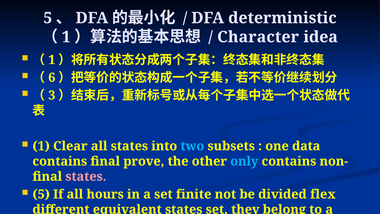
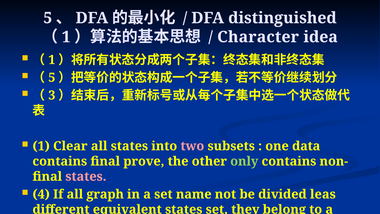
deterministic: deterministic -> distinguished (282, 18)
6: 6 -> 5 (52, 78)
two colour: light blue -> pink (192, 146)
only colour: light blue -> light green (244, 161)
5: 5 -> 4 (41, 194)
hours: hours -> graph (105, 194)
finite: finite -> name (194, 194)
flex: flex -> leas (323, 194)
